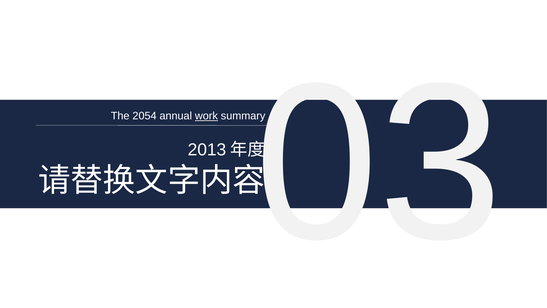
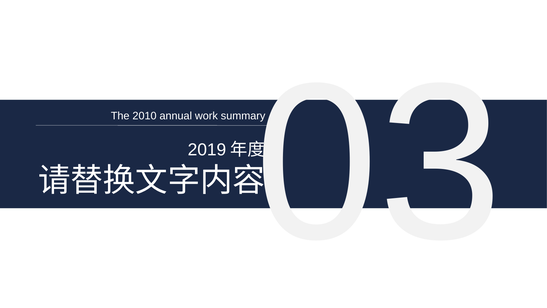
2054: 2054 -> 2010 (145, 116)
work underline: present -> none (206, 116)
2013: 2013 -> 2019 (207, 150)
